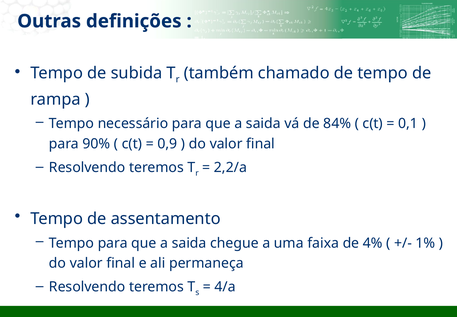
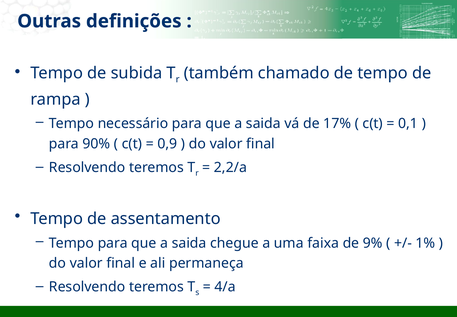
84%: 84% -> 17% (337, 123)
4%: 4% -> 9% (373, 243)
